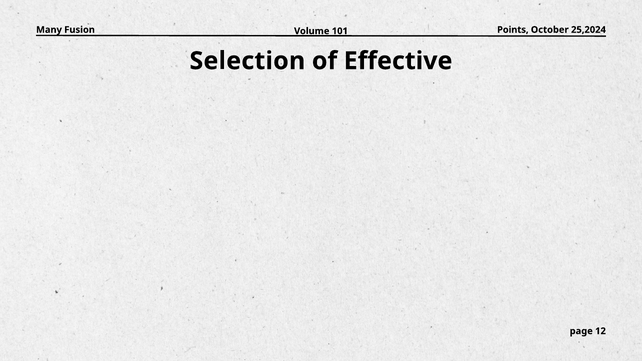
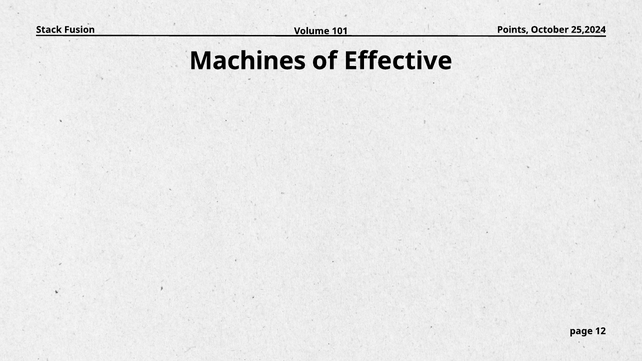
Many: Many -> Stack (49, 30)
Selection: Selection -> Machines (248, 61)
